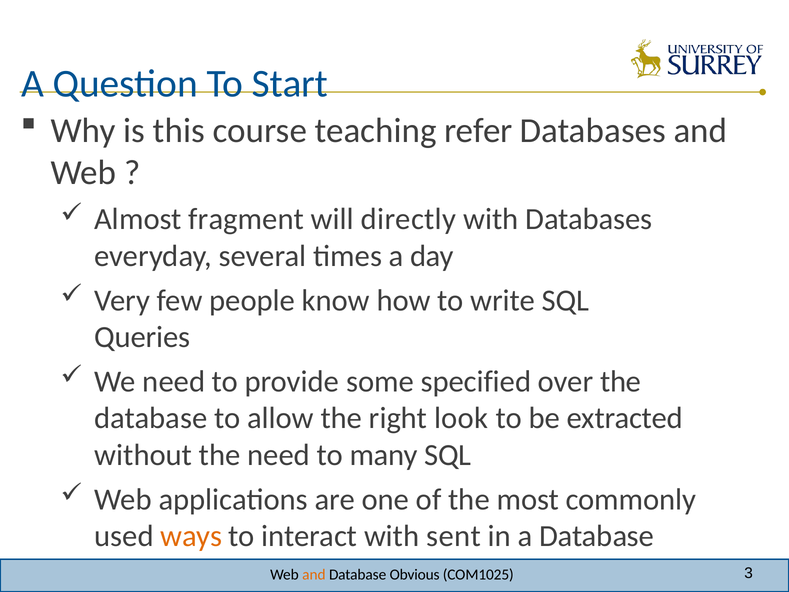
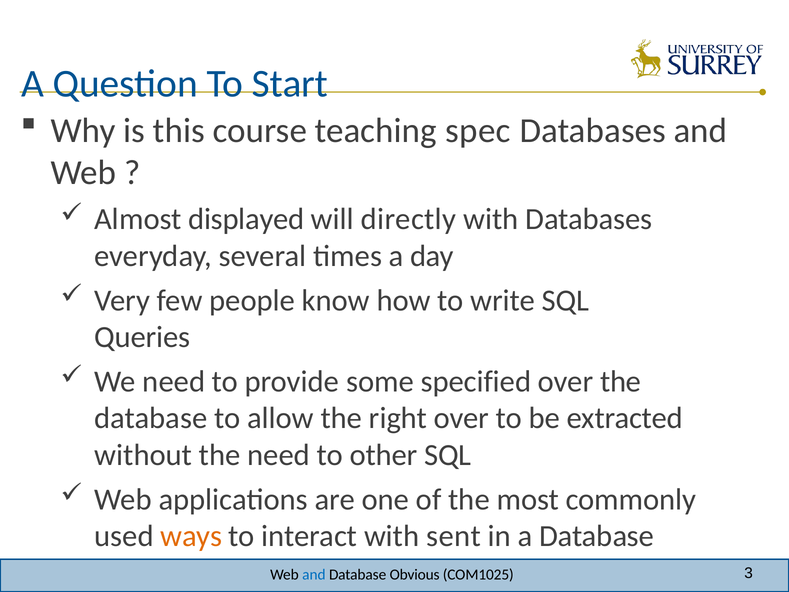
refer: refer -> spec (478, 130)
fragment: fragment -> displayed (246, 219)
right look: look -> over (462, 418)
many: many -> other (384, 455)
and colour: orange -> blue (314, 574)
